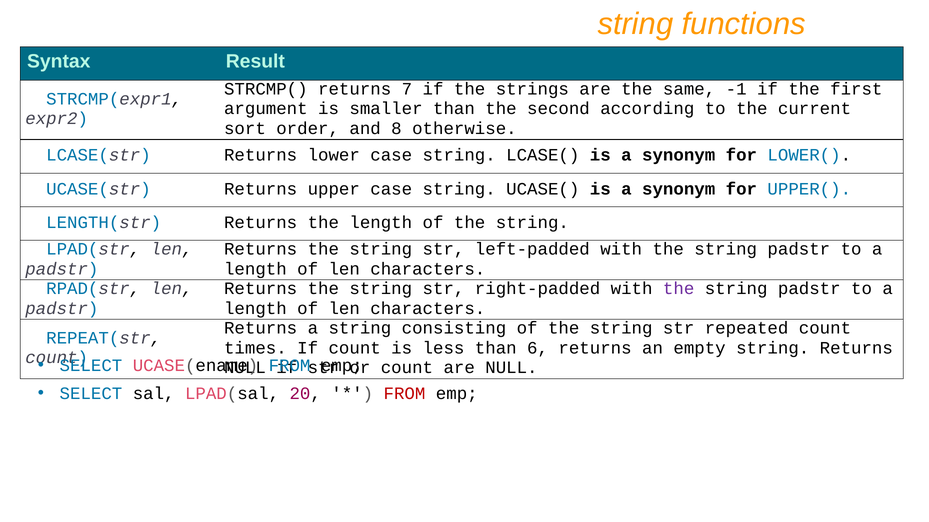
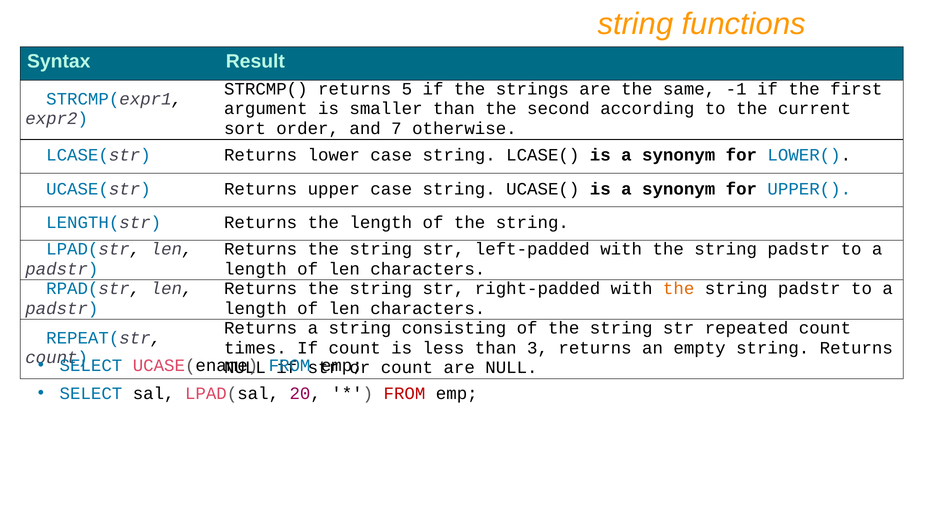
7: 7 -> 5 (407, 89)
8: 8 -> 7 (396, 129)
the colour: purple -> orange (679, 289)
6: 6 -> 3 (538, 348)
